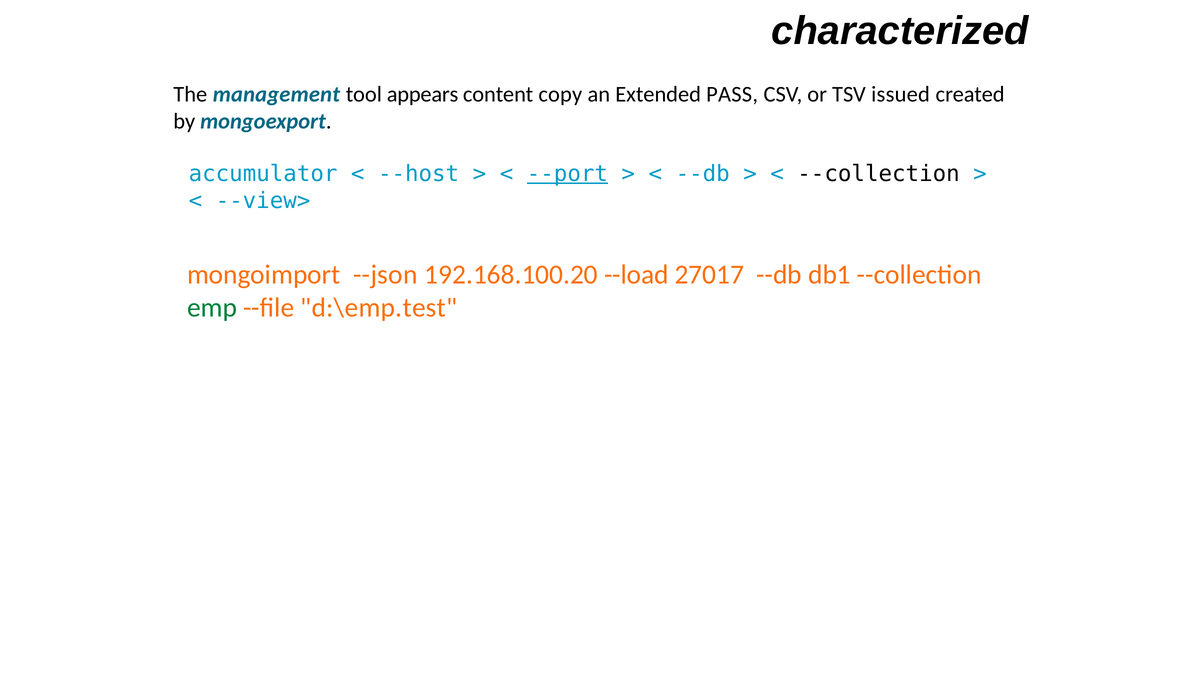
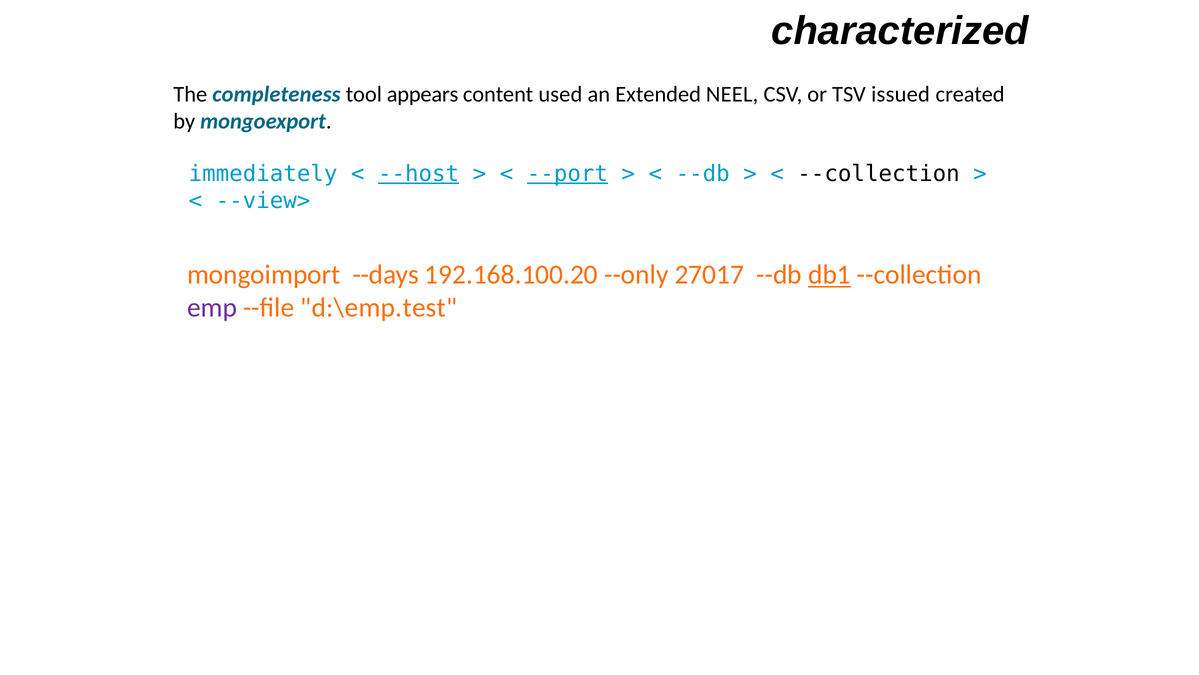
management: management -> completeness (276, 94)
copy: copy -> used (560, 94)
PASS: PASS -> NEEL (732, 94)
accumulator: accumulator -> immediately (263, 174)
--host underline: none -> present (419, 174)
--json: --json -> --days (386, 275)
--load: --load -> --only (636, 275)
db1 underline: none -> present (829, 275)
emp colour: green -> purple (212, 308)
